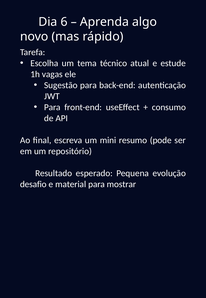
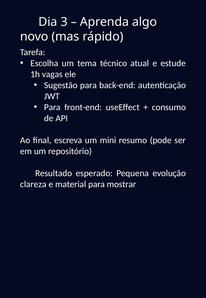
6: 6 -> 3 (64, 22)
desafio: desafio -> clareza (33, 184)
